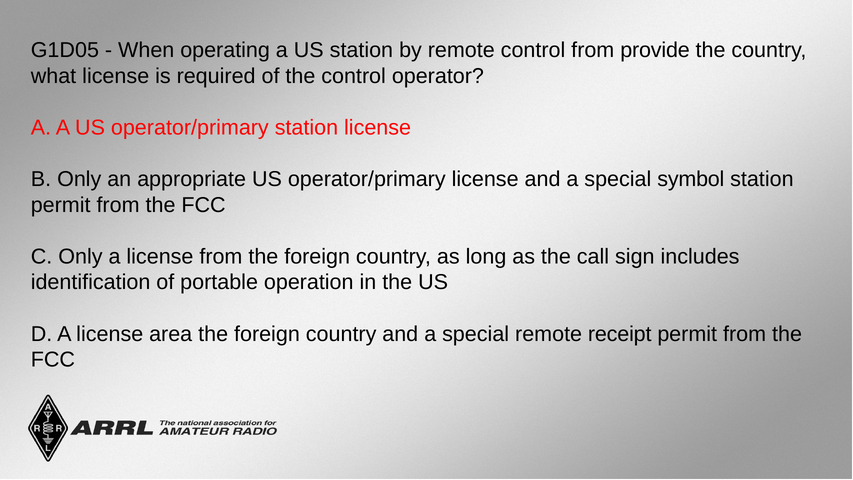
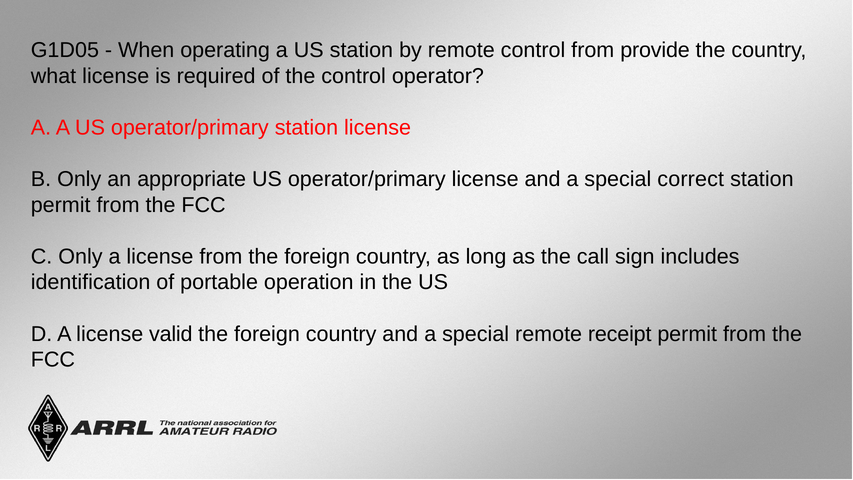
symbol: symbol -> correct (691, 179)
area: area -> valid (171, 334)
